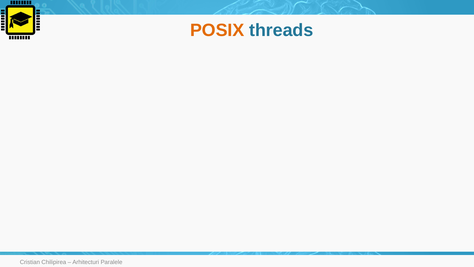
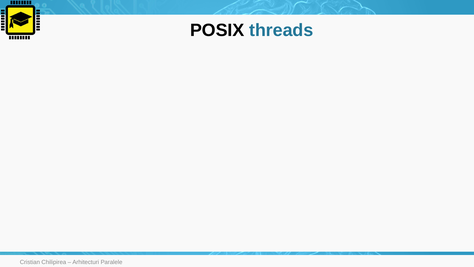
POSIX colour: orange -> black (217, 30)
